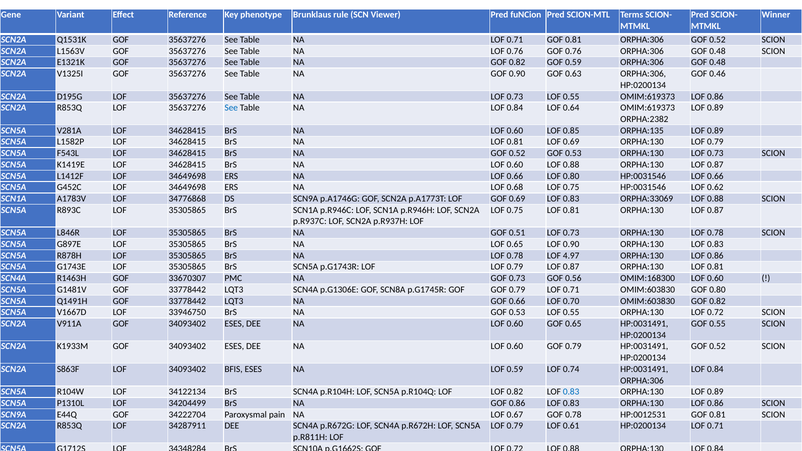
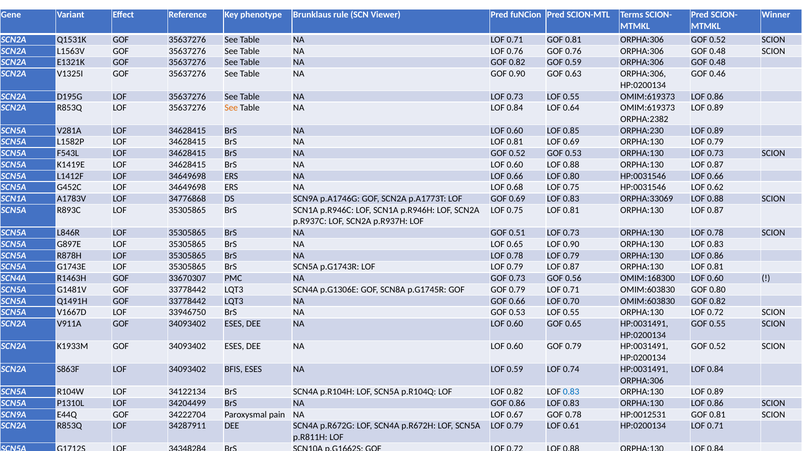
See colour: blue -> orange (231, 108)
ORPHA:135: ORPHA:135 -> ORPHA:230 (642, 131)
0.78 LOF 4.97: 4.97 -> 0.79 (571, 256)
